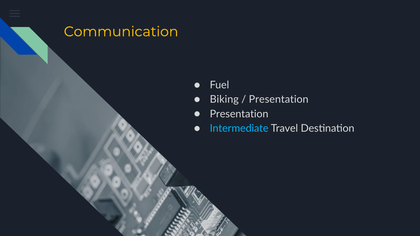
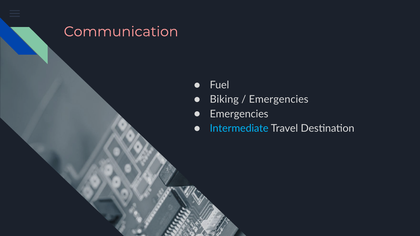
Communication colour: yellow -> pink (121, 32)
Presentation: Presentation -> Emergencies (279, 100)
Presentation: Presentation -> Emergencies (239, 114)
